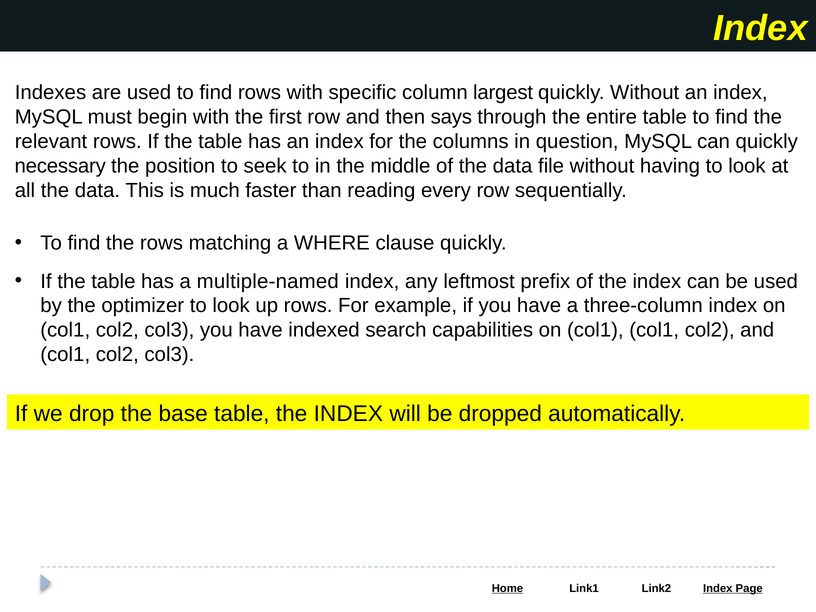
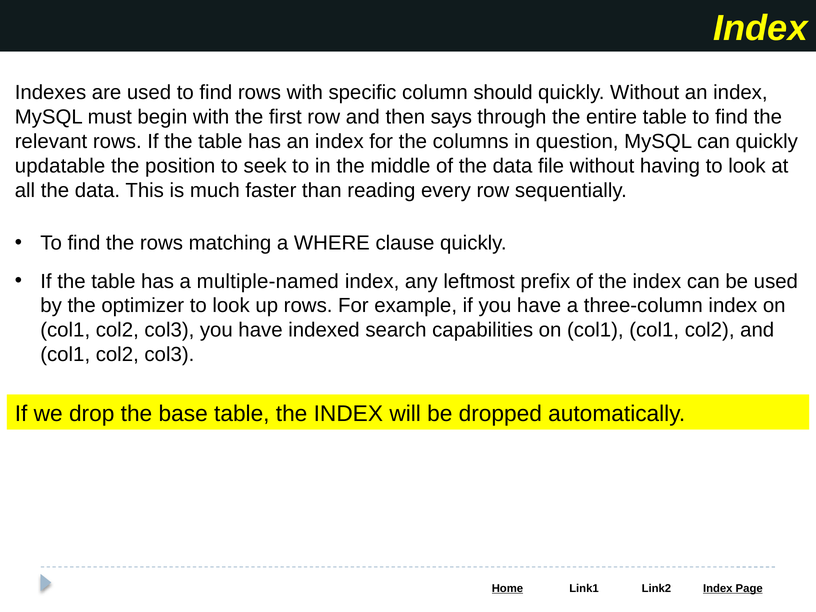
largest: largest -> should (503, 92)
necessary: necessary -> updatable (60, 166)
